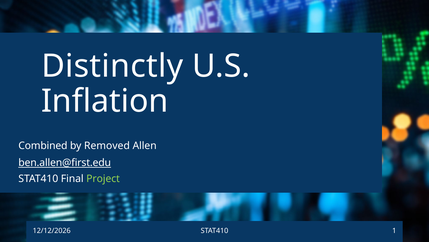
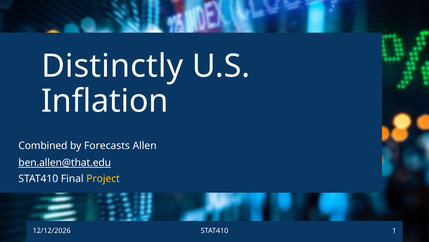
Removed: Removed -> Forecasts (107, 145)
ben.allen@first.edu: ben.allen@first.edu -> ben.allen@that.edu (65, 162)
Project colour: light green -> yellow (103, 178)
